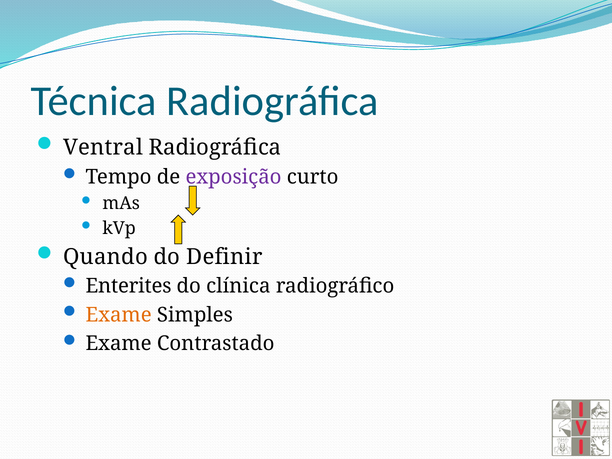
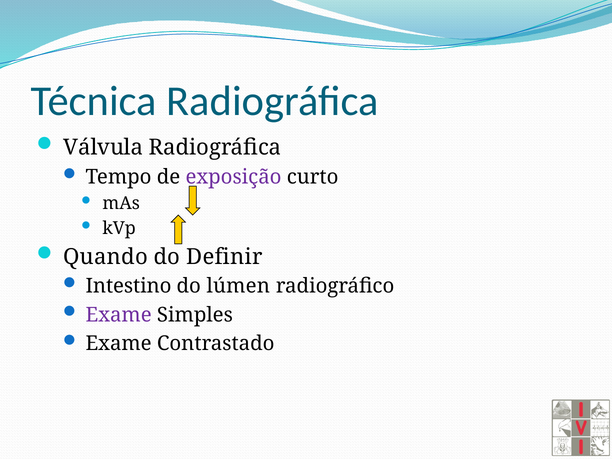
Ventral: Ventral -> Válvula (103, 147)
Enterites: Enterites -> Intestino (128, 286)
clínica: clínica -> lúmen (238, 286)
Exame colour: orange -> purple (119, 315)
